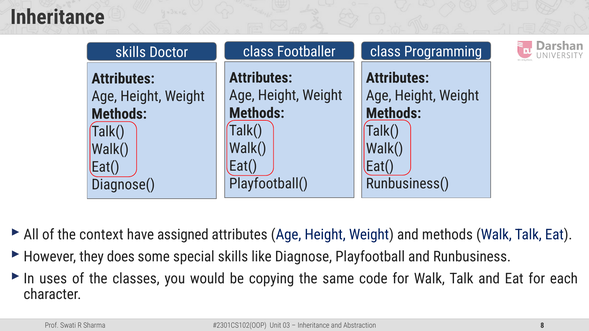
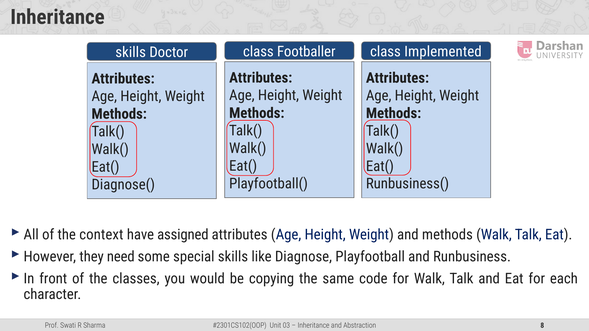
Programming: Programming -> Implemented (443, 52)
does: does -> need (121, 257)
uses: uses -> front (53, 279)
